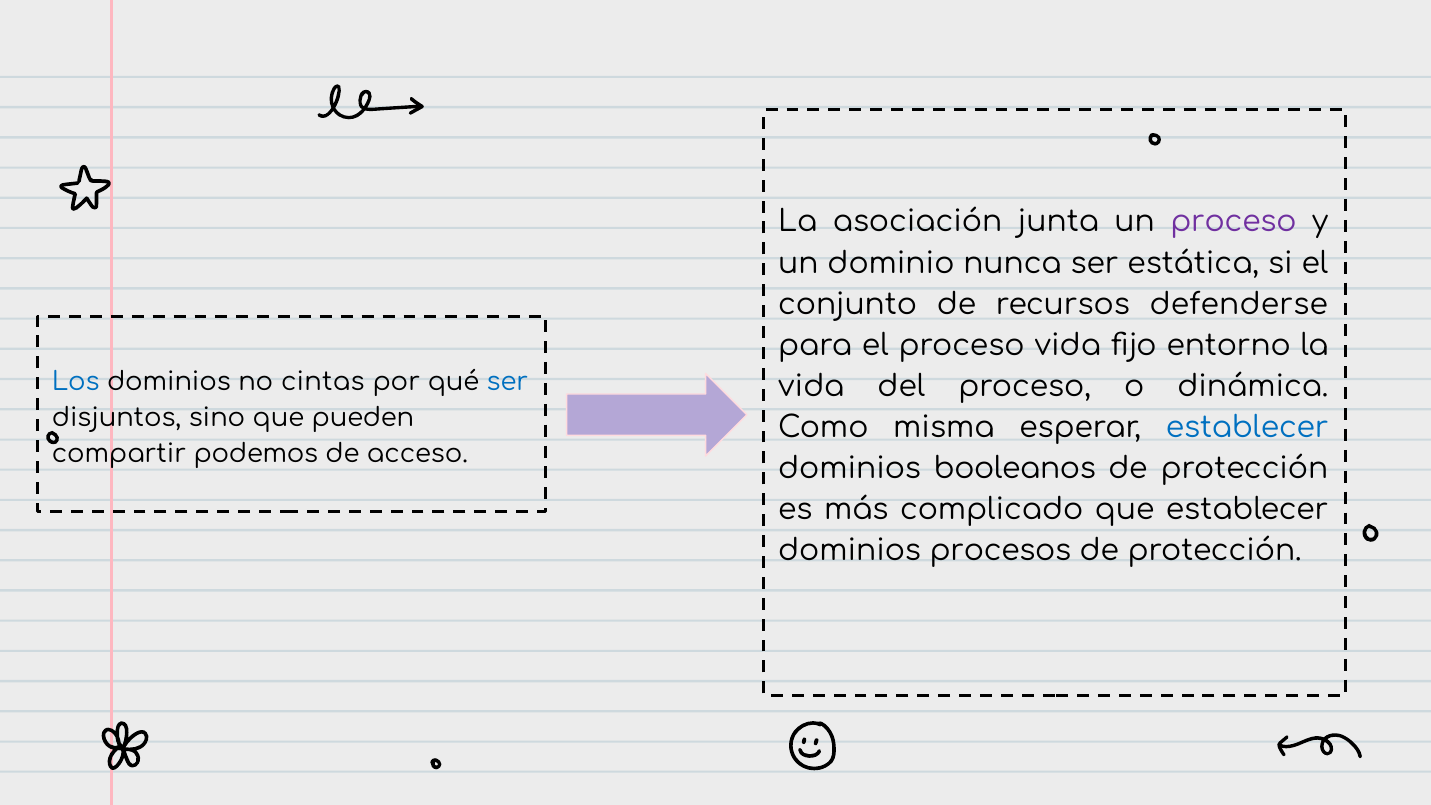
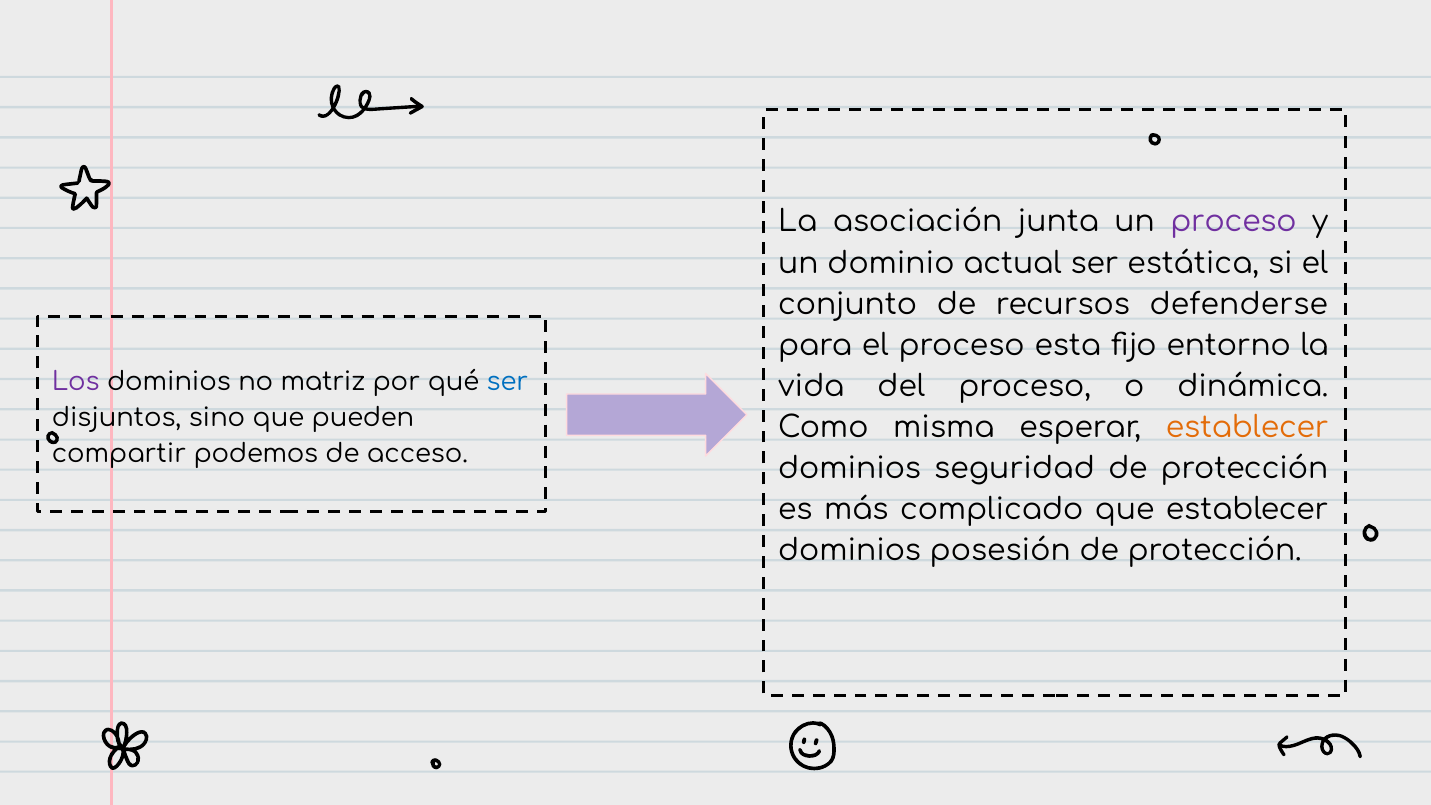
nunca: nunca -> actual (1013, 263)
proceso vida: vida -> esta (1068, 345)
Los colour: blue -> purple (76, 382)
cintas: cintas -> matriz (323, 382)
establecer colour: blue -> orange (1247, 428)
booleanos: booleanos -> seguridad (1014, 469)
procesos: procesos -> posesión (1000, 551)
